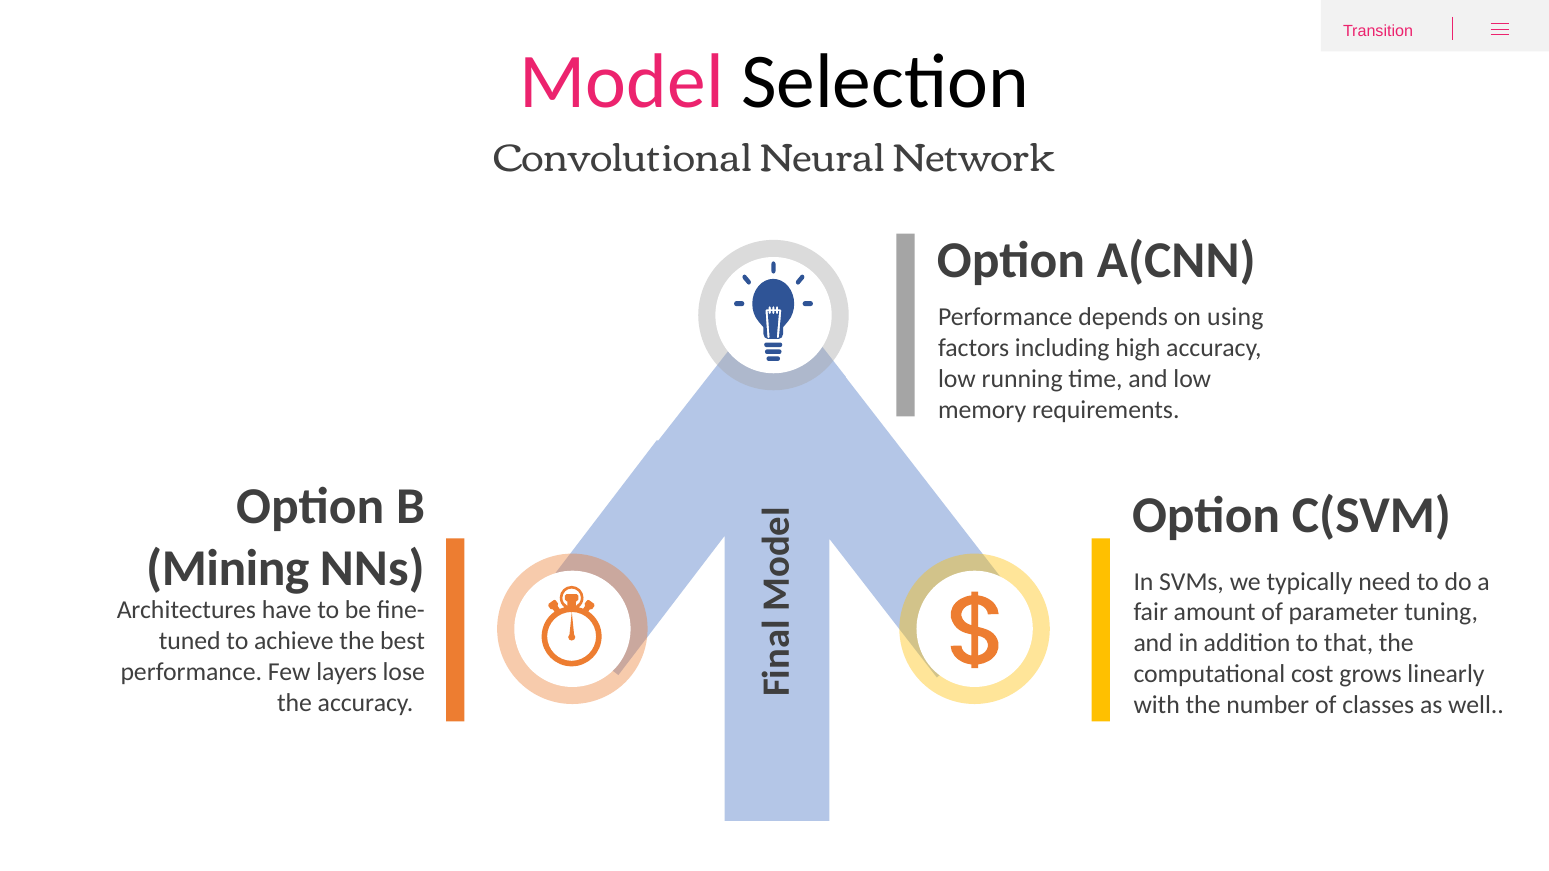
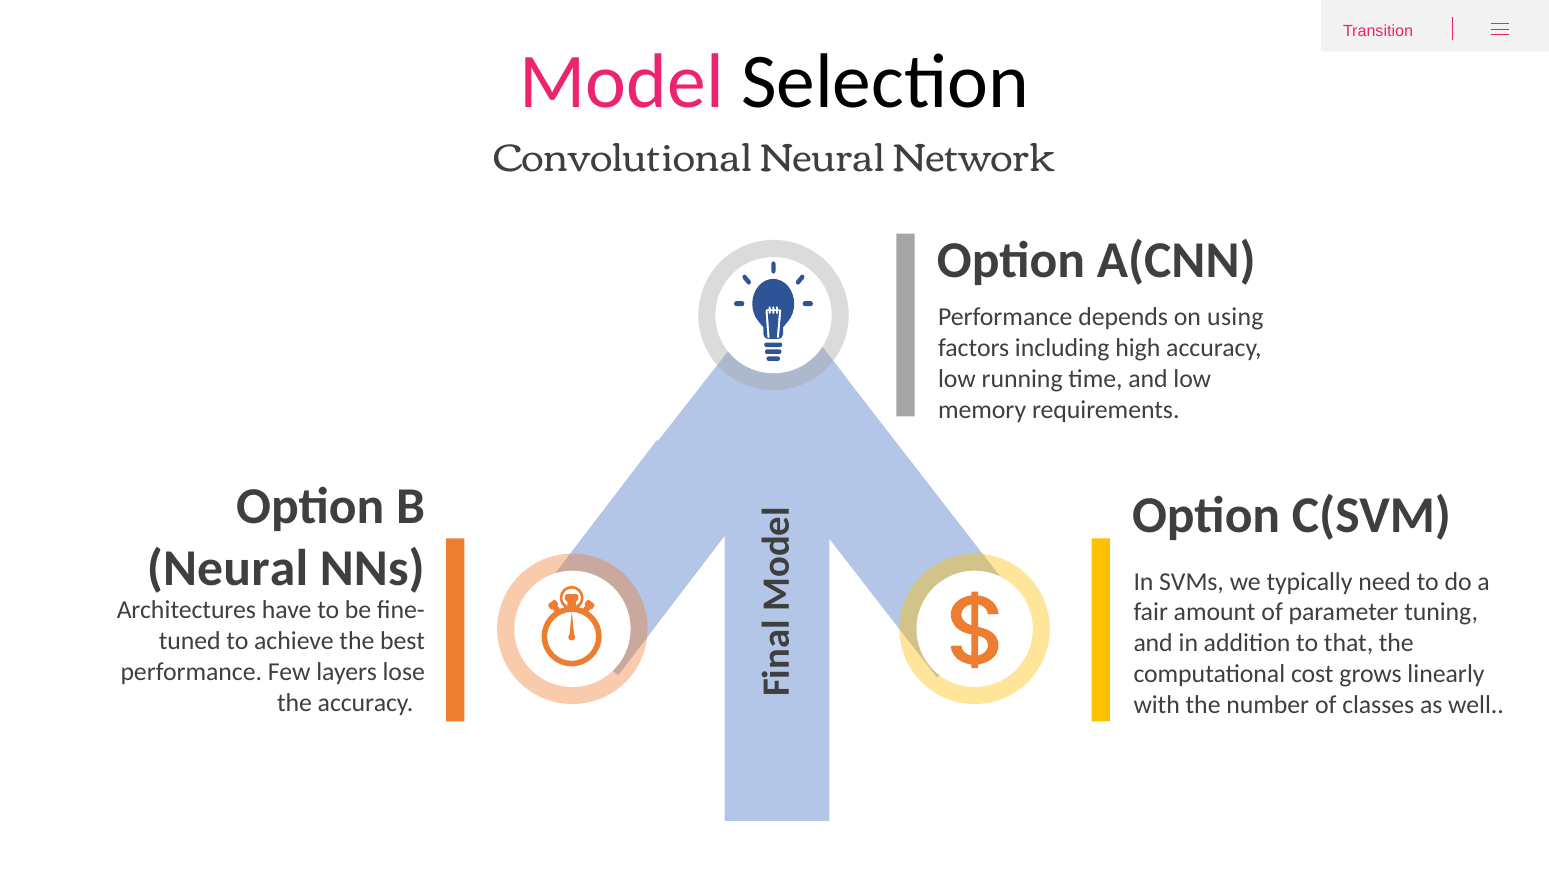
Mining: Mining -> Neural (227, 569)
